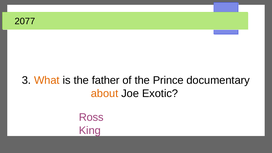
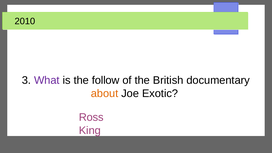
2077: 2077 -> 2010 (25, 21)
What colour: orange -> purple (47, 80)
father: father -> follow (106, 80)
Prince: Prince -> British (168, 80)
